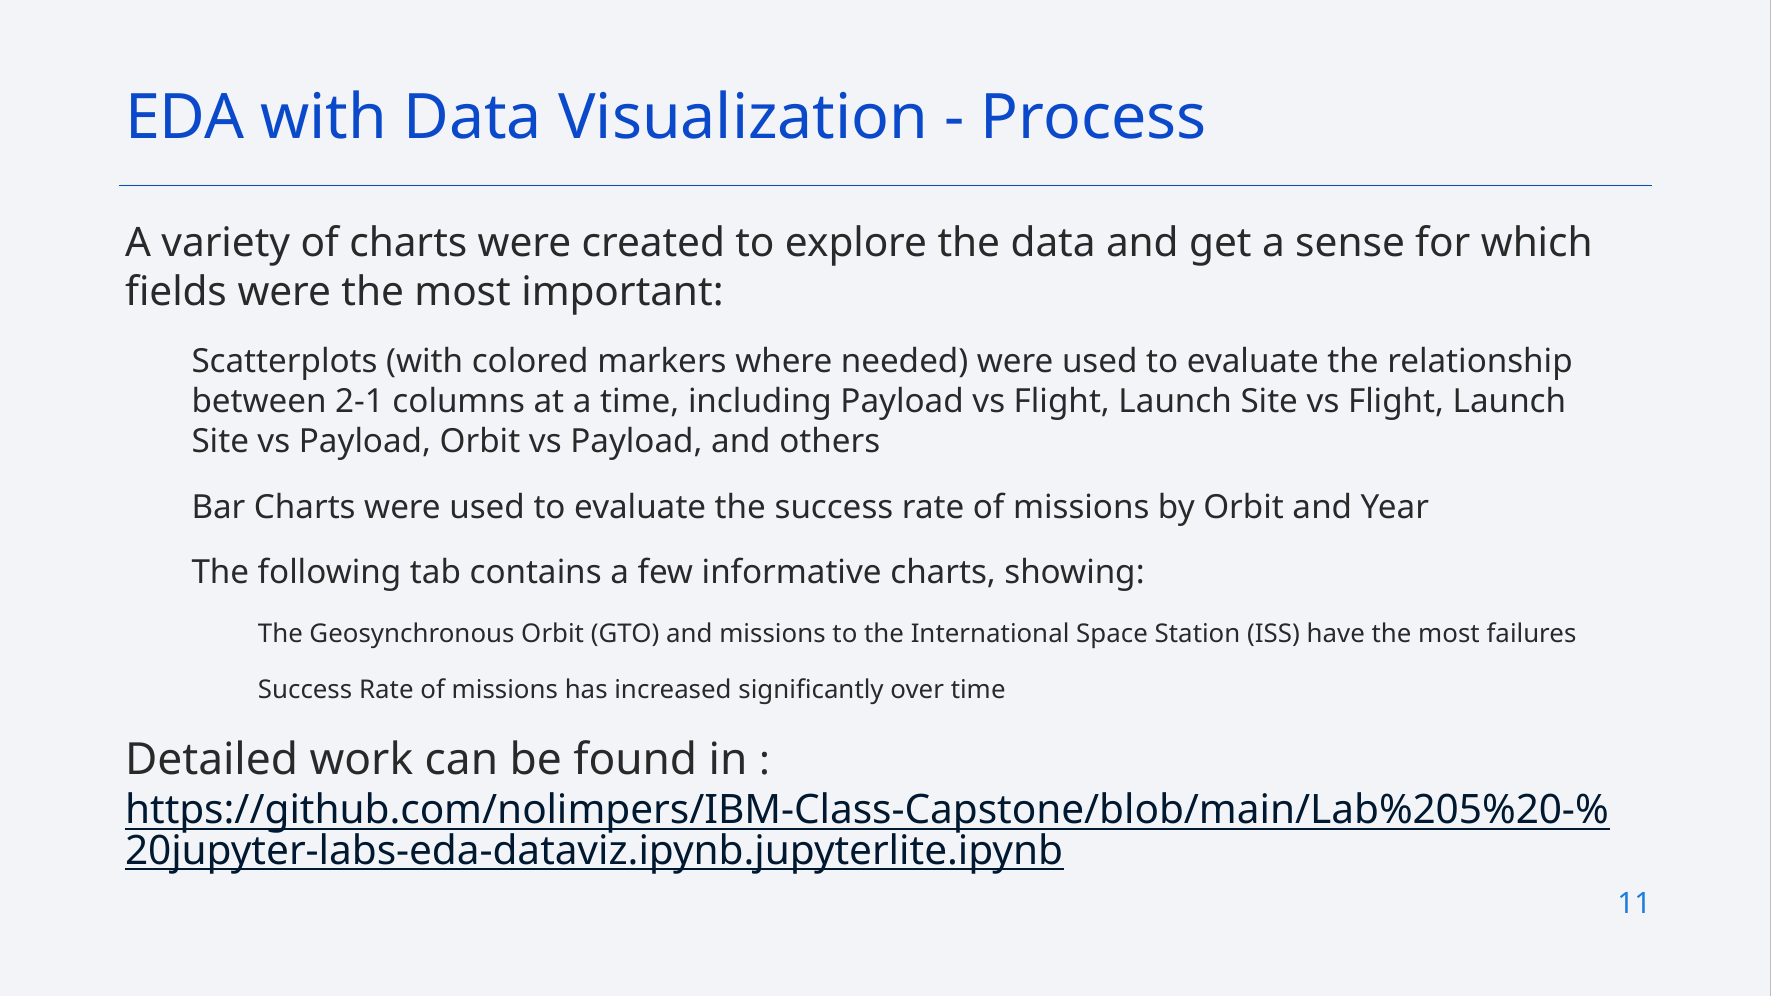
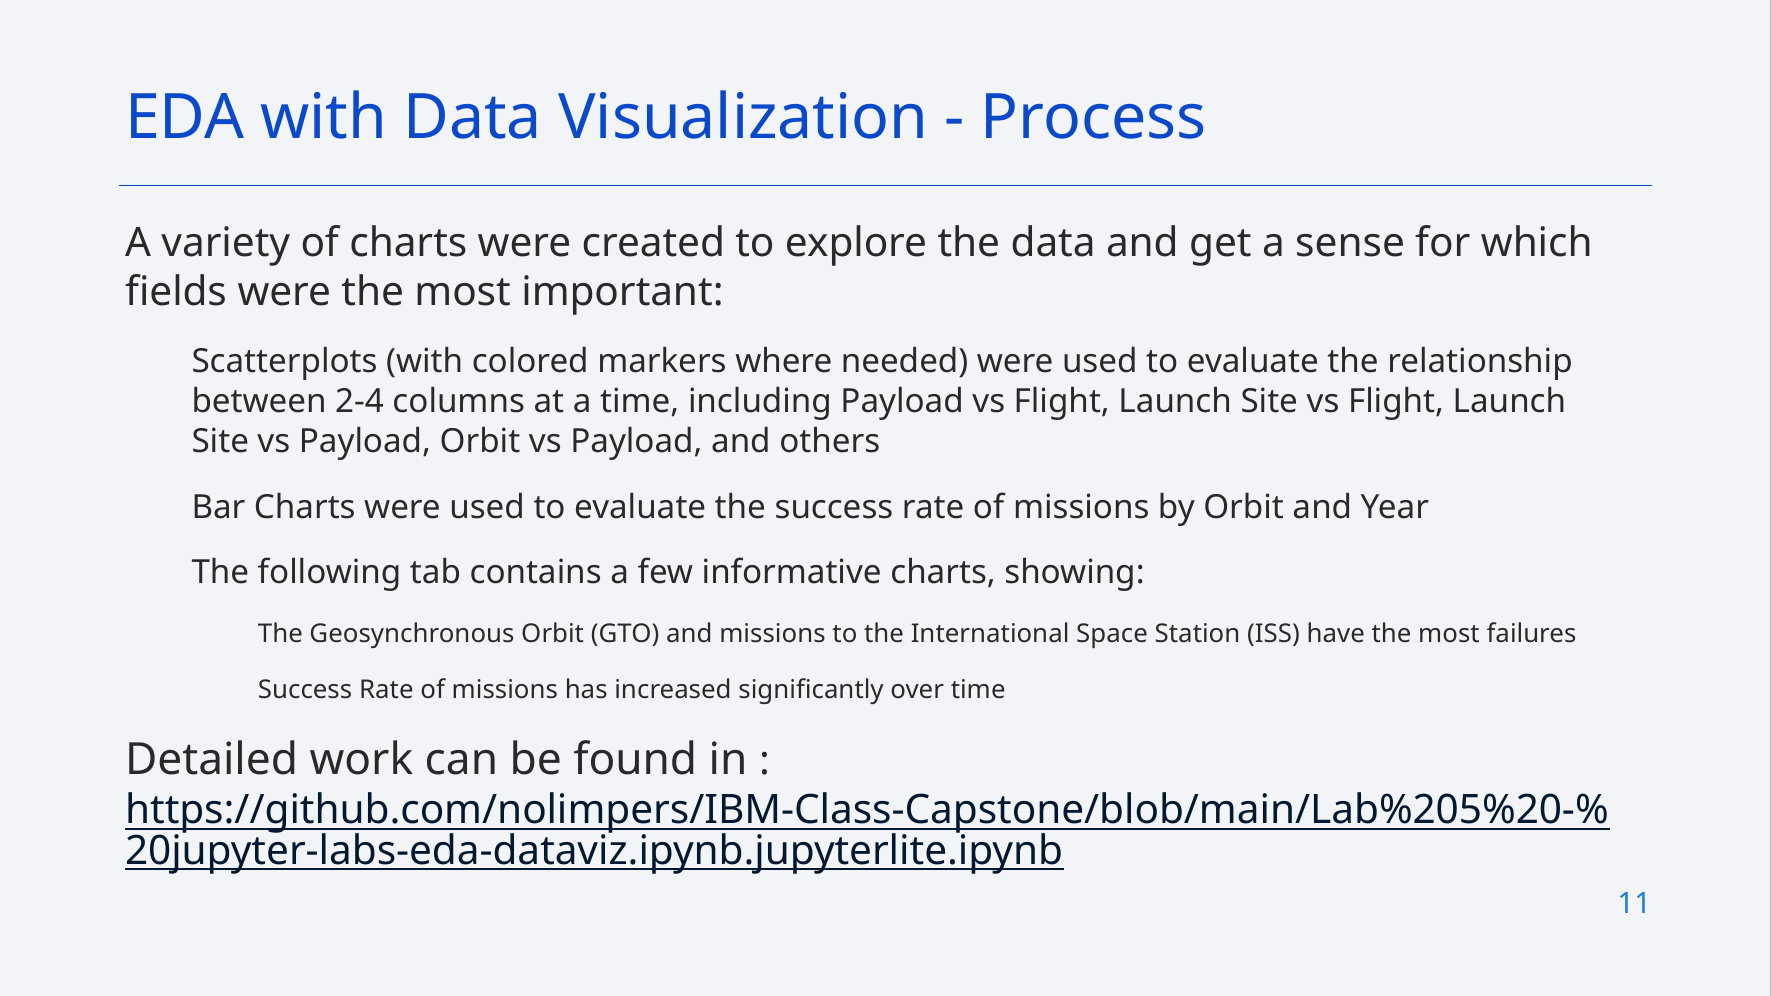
2-1: 2-1 -> 2-4 (360, 402)
